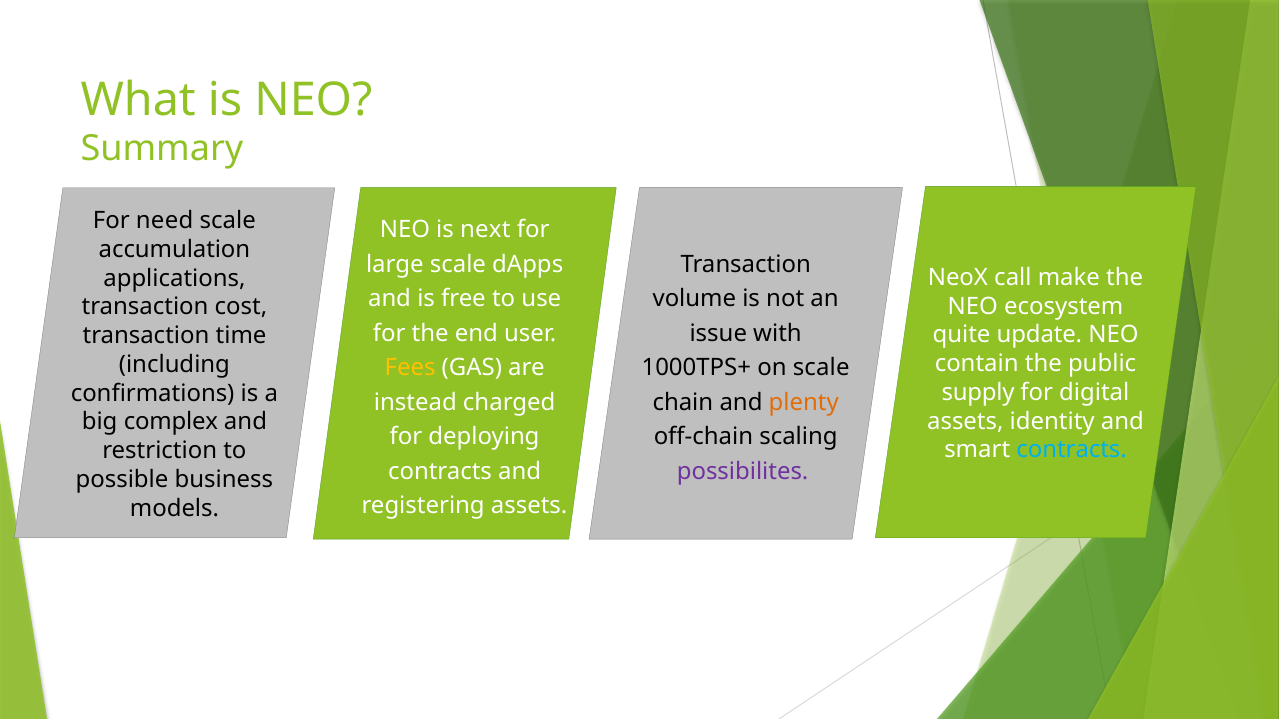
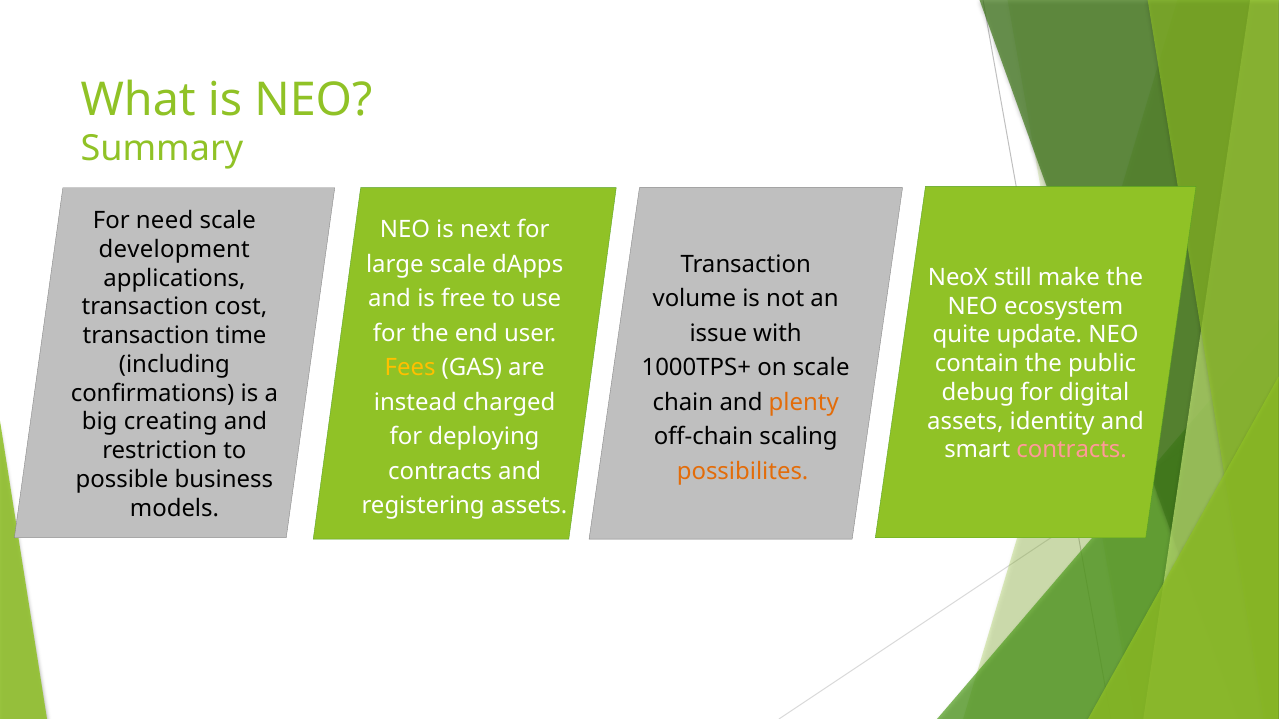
accumulation: accumulation -> development (174, 250)
call: call -> still (1013, 278)
supply: supply -> debug (978, 393)
complex: complex -> creating (171, 422)
contracts colour: light blue -> pink (1072, 450)
possibilites colour: purple -> orange (743, 472)
